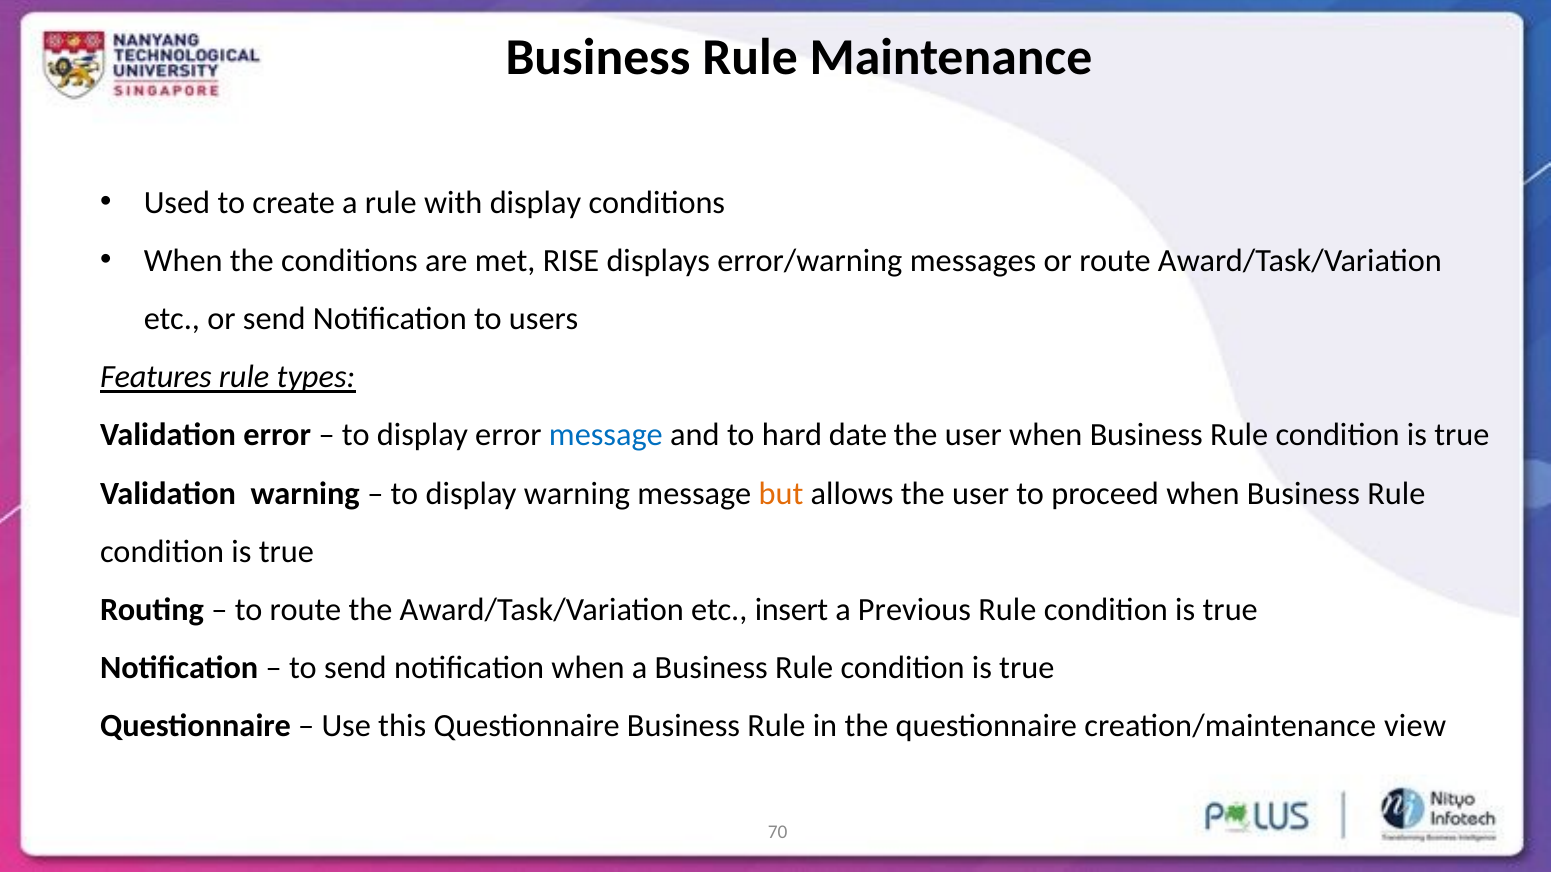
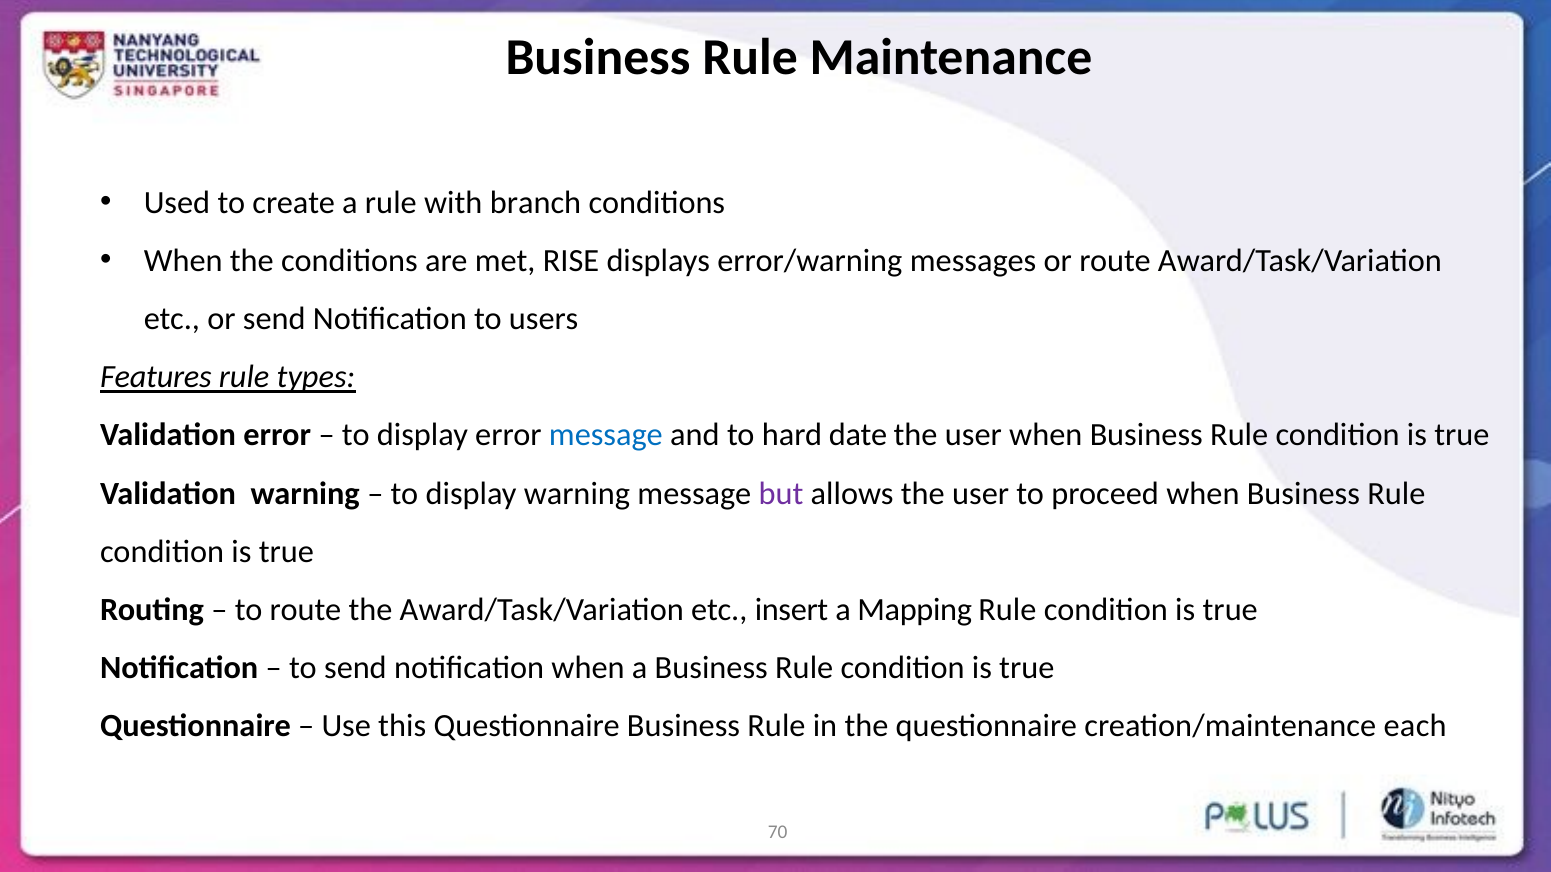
with display: display -> branch (535, 203)
but colour: orange -> purple (781, 494)
Previous: Previous -> Mapping (915, 610)
view: view -> each (1415, 726)
